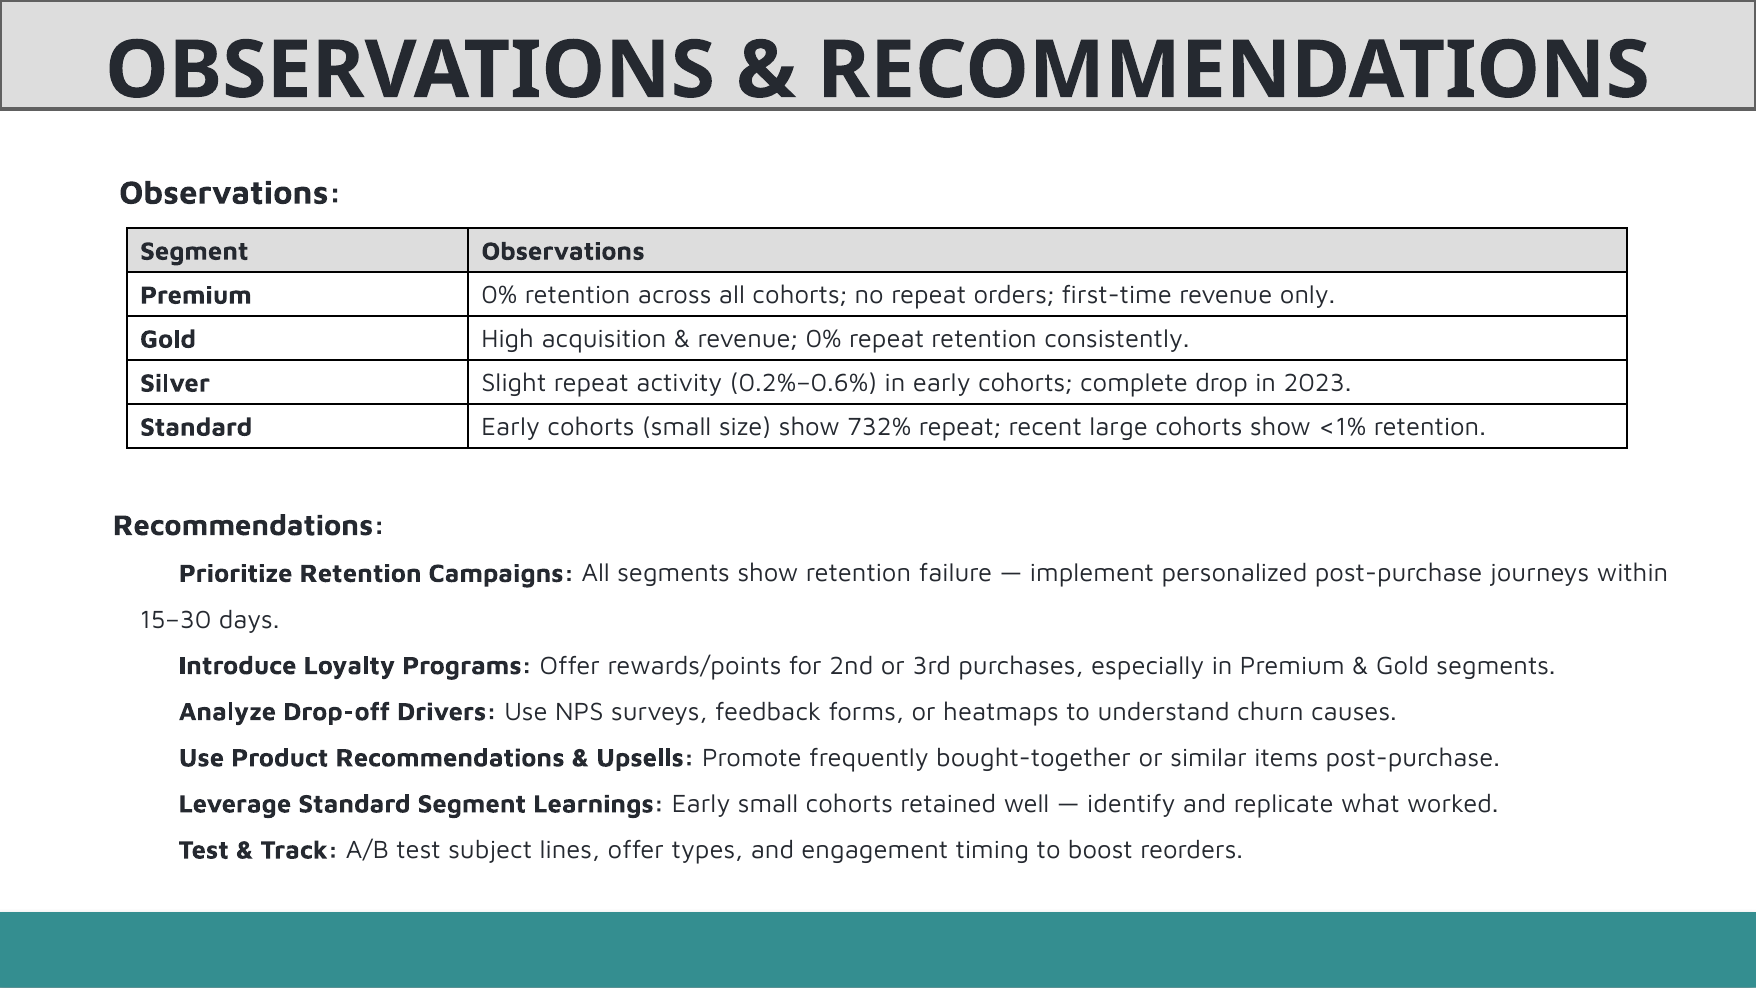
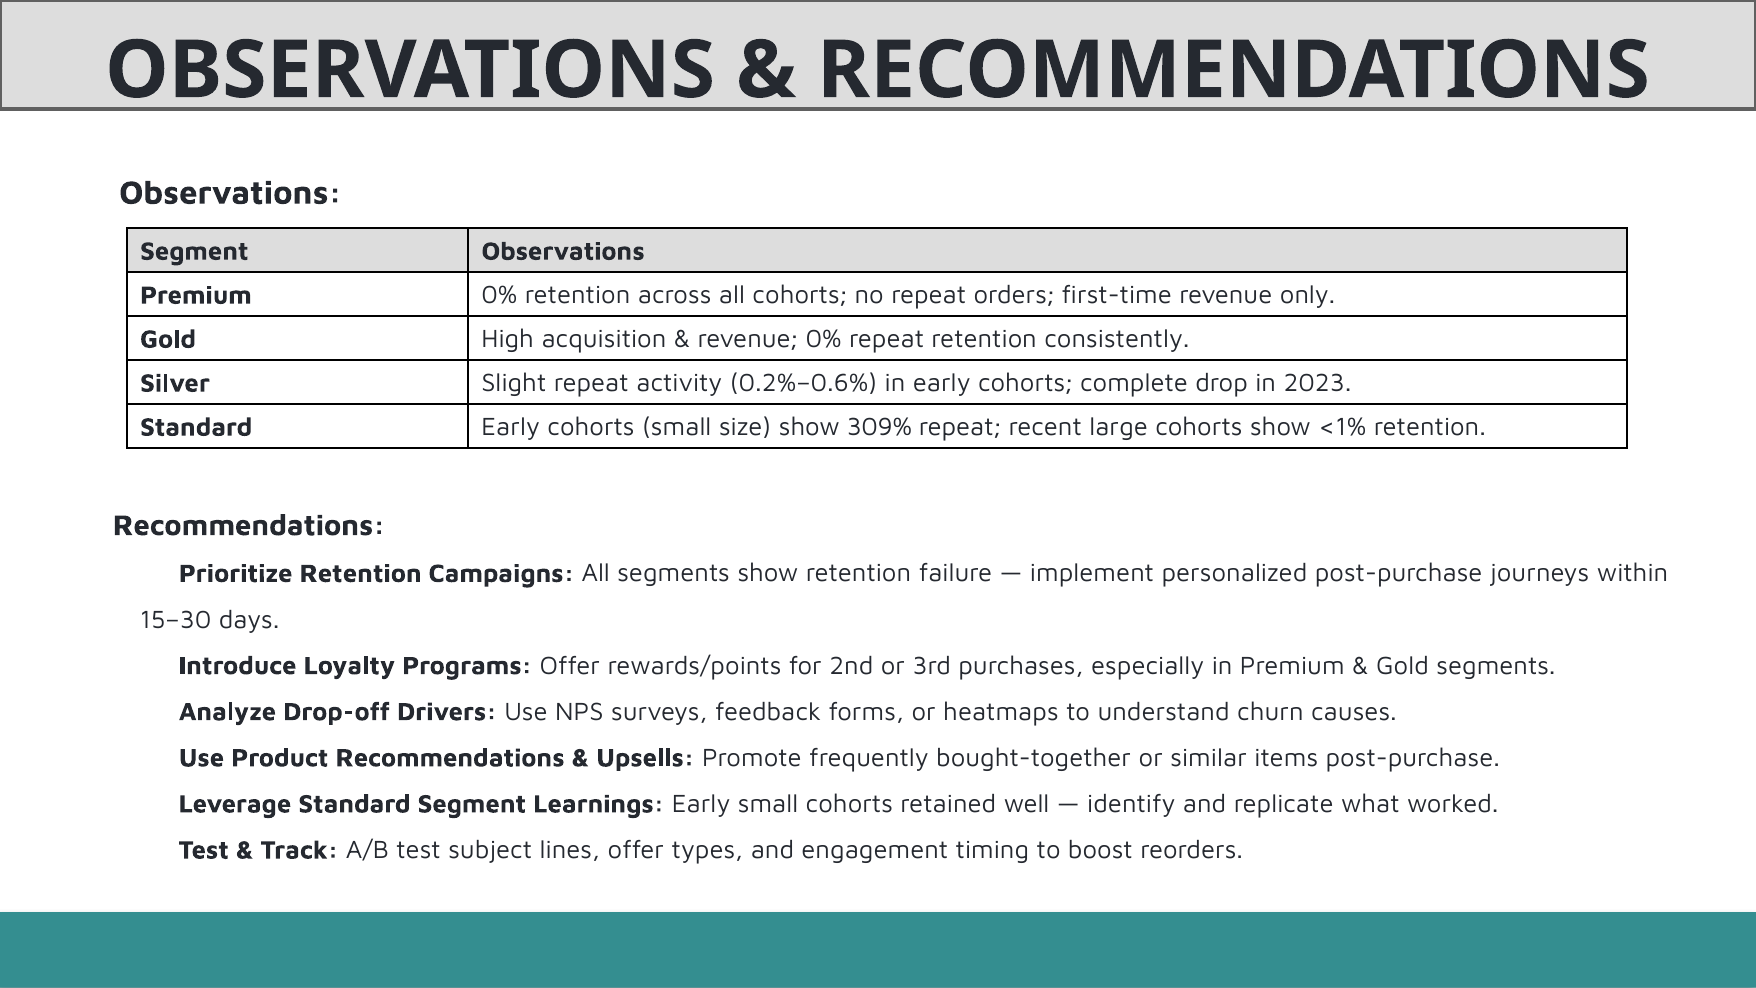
732%: 732% -> 309% (879, 427)
